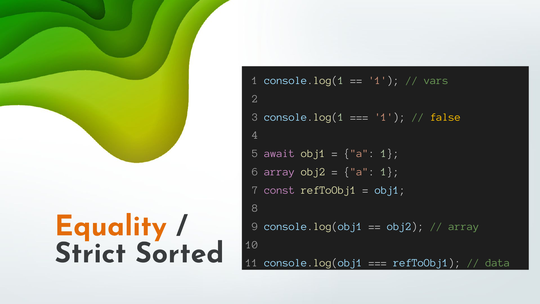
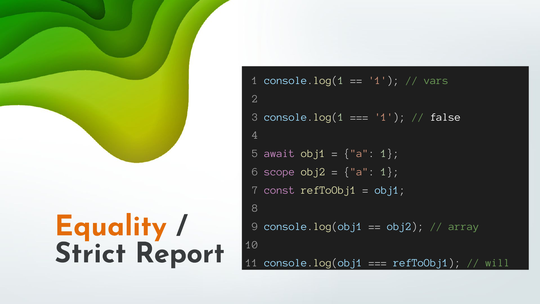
false colour: yellow -> white (446, 117)
6 array: array -> scope (280, 172)
Sorted: Sorted -> Report (180, 253)
data: data -> will (498, 263)
